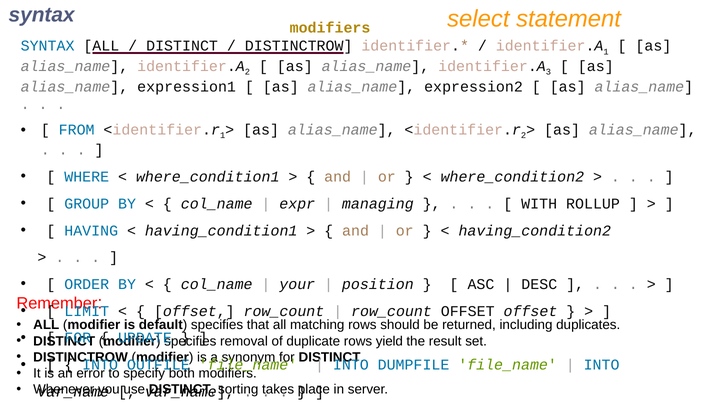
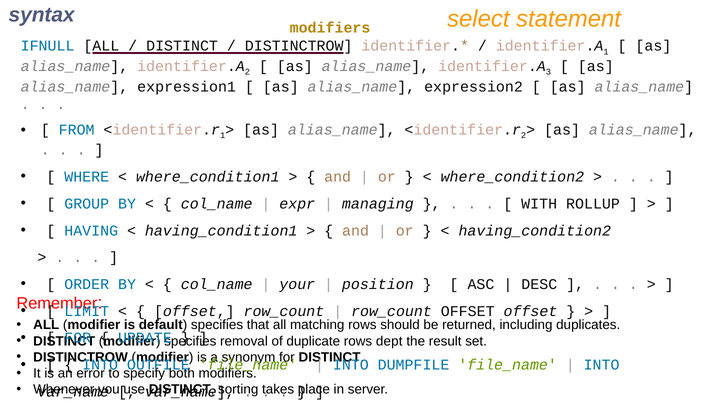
SYNTAX: SYNTAX -> IFNULL (48, 46)
yield: yield -> dept (389, 341)
